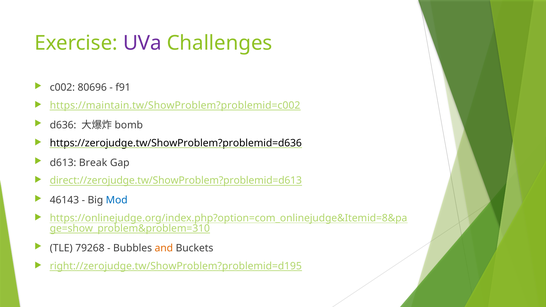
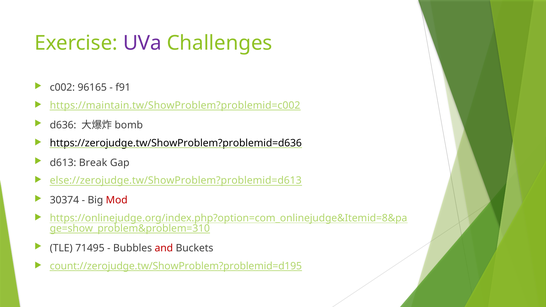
80696: 80696 -> 96165 (92, 88)
direct://zerojudge.tw/ShowProblem?problemid=d613: direct://zerojudge.tw/ShowProblem?problemid=d613 -> else://zerojudge.tw/ShowProblem?problemid=d613 (176, 181)
46143: 46143 -> 30374 (64, 200)
Mod colour: blue -> red (117, 200)
79268: 79268 -> 71495 (90, 248)
and colour: orange -> red (164, 248)
right://zerojudge.tw/ShowProblem?problemid=d195: right://zerojudge.tw/ShowProblem?problemid=d195 -> count://zerojudge.tw/ShowProblem?problemid=d195 (176, 266)
